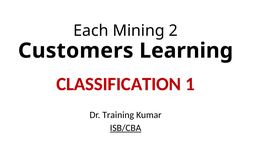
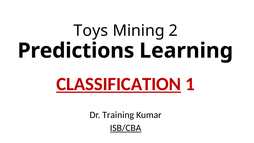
Each: Each -> Toys (91, 31)
Customers: Customers -> Predictions (76, 51)
CLASSIFICATION underline: none -> present (119, 84)
